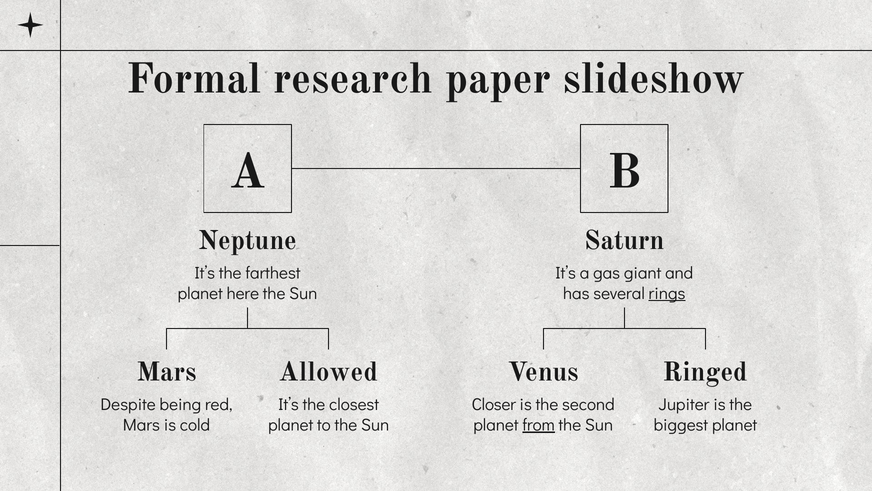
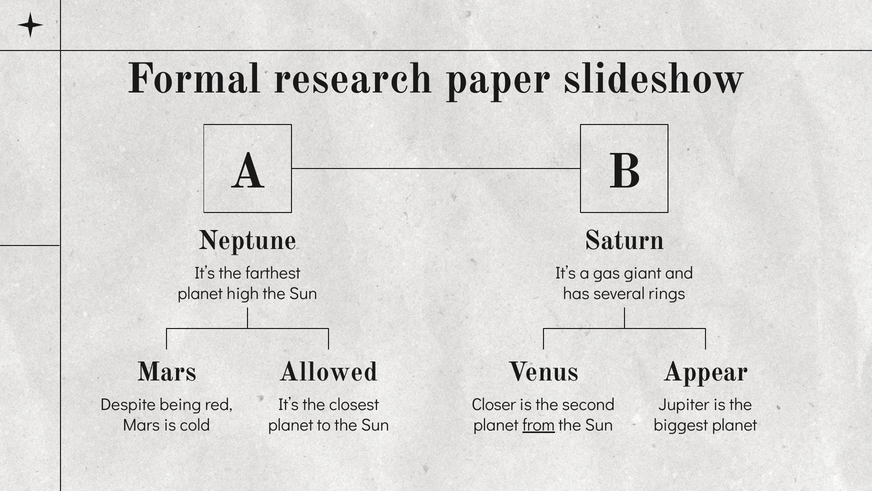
here: here -> high (243, 293)
rings underline: present -> none (667, 293)
Ringed: Ringed -> Appear (706, 372)
